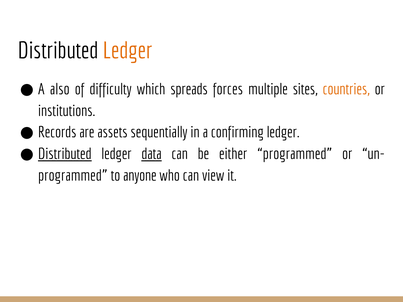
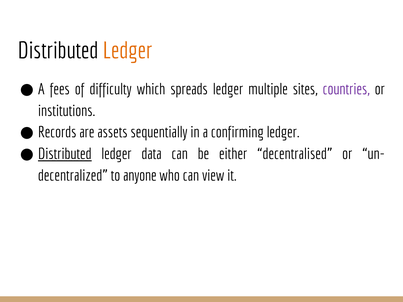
also: also -> fees (60, 89)
spreads forces: forces -> ledger (228, 89)
countries colour: orange -> purple (346, 89)
data underline: present -> none (152, 154)
either programmed: programmed -> decentralised (295, 154)
programmed: programmed -> decentralized (73, 176)
